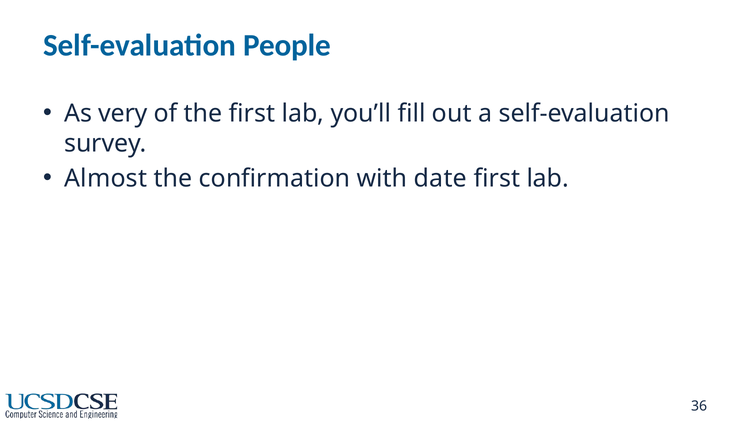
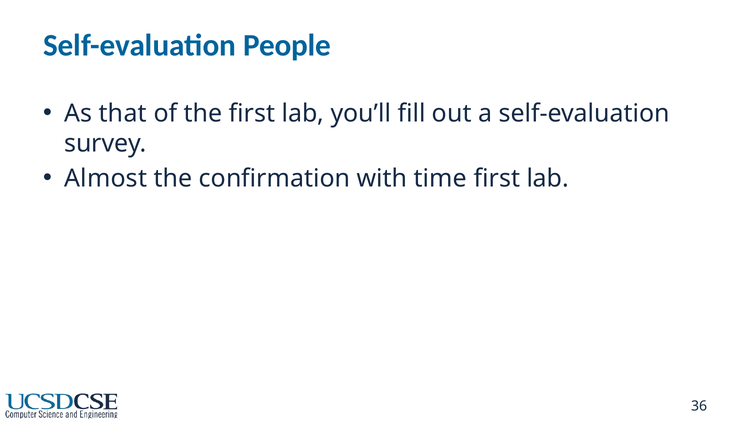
very: very -> that (123, 113)
date: date -> time (440, 178)
